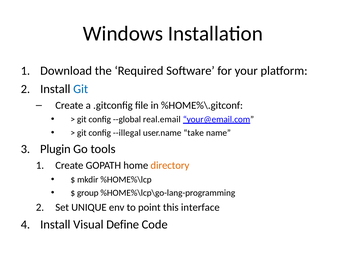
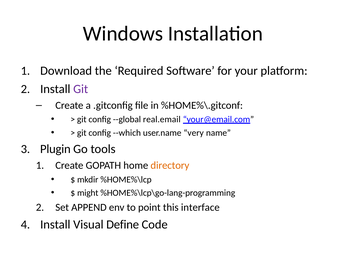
Git colour: blue -> purple (81, 89)
--illegal: --illegal -> --which (127, 133)
take: take -> very (194, 133)
group: group -> might (88, 192)
UNIQUE: UNIQUE -> APPEND (89, 207)
